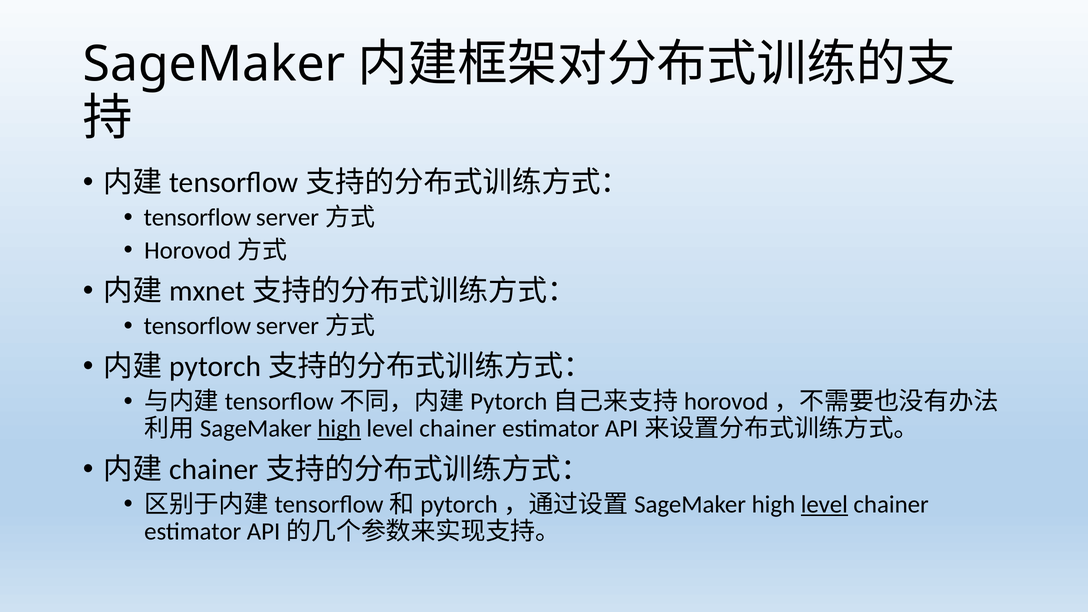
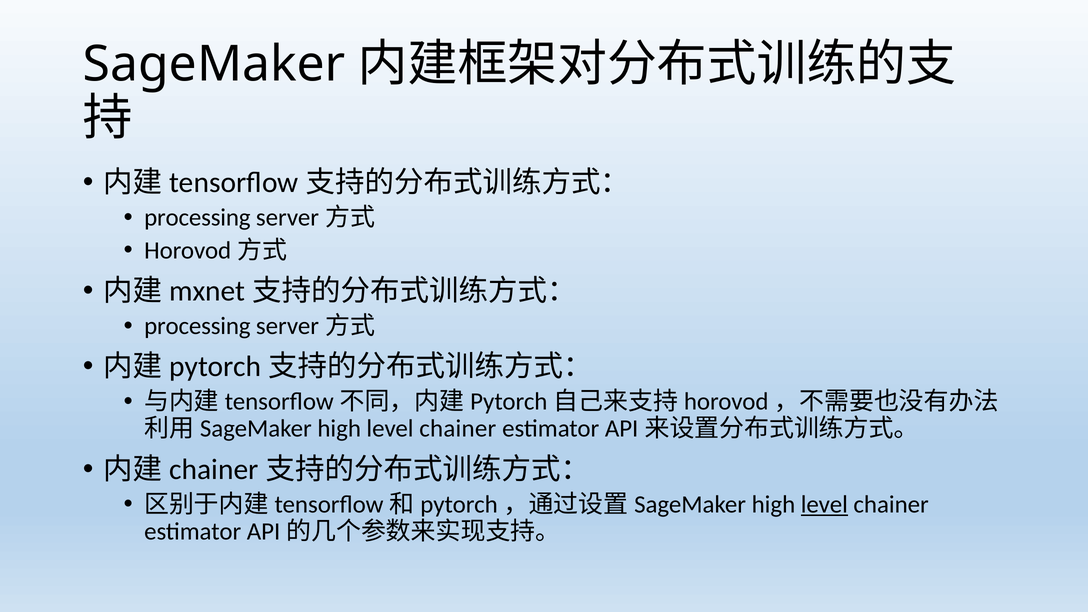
tensorflow: tensorflow -> processing (197, 218)
tensorflow: tensorflow -> processing (197, 326)
high underline: present -> none (339, 429)
